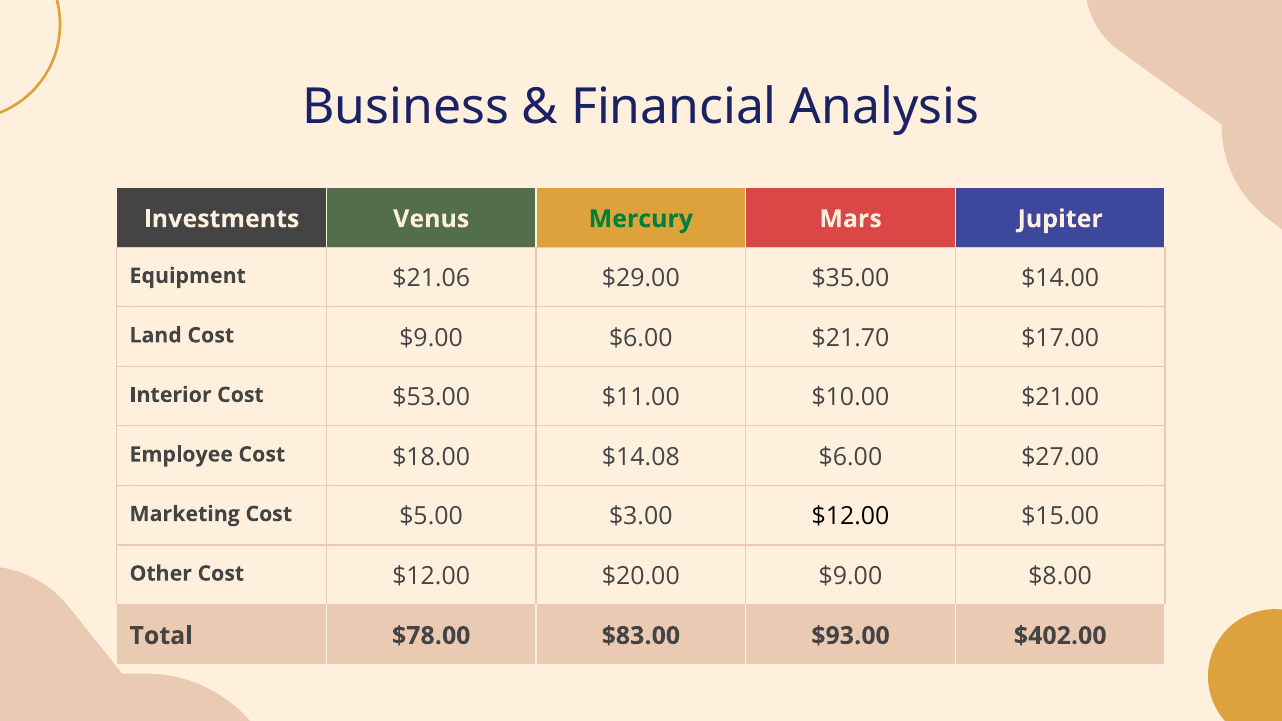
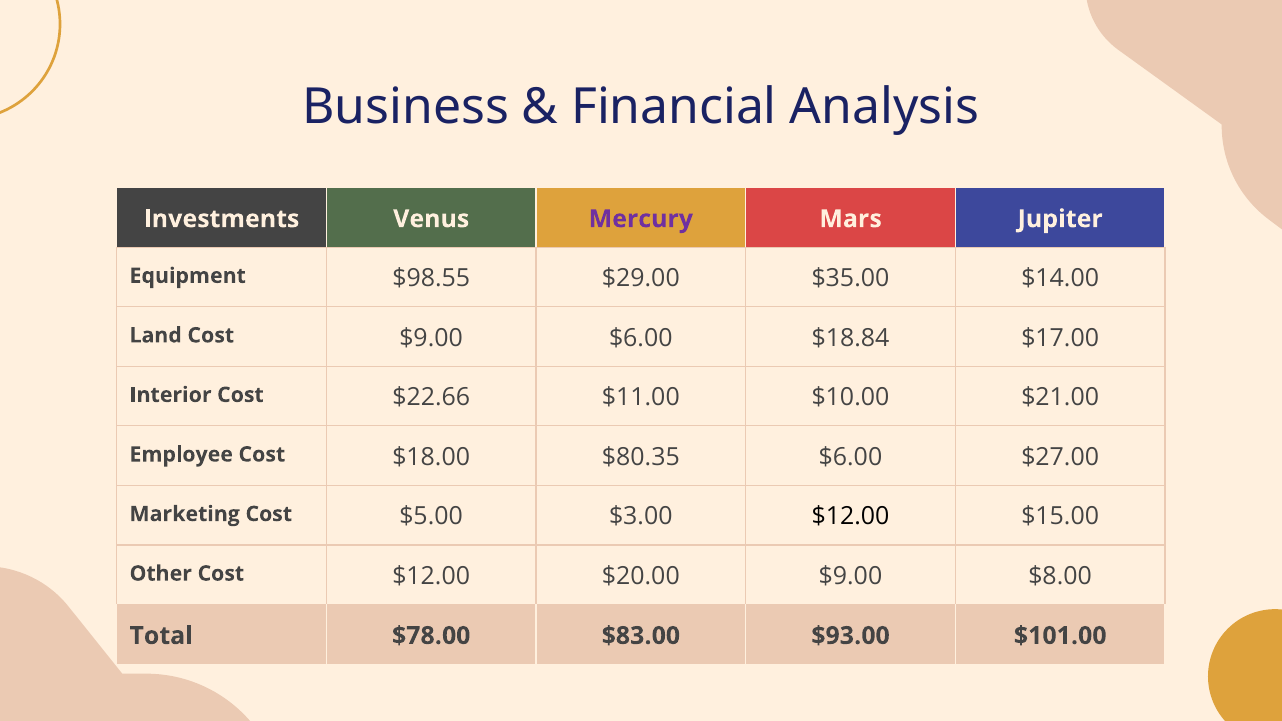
Mercury colour: green -> purple (641, 219)
$21.06: $21.06 -> $98.55 (431, 279)
$21.70: $21.70 -> $18.84 (851, 338)
$53.00: $53.00 -> $22.66 (431, 398)
$14.08: $14.08 -> $80.35 (641, 457)
$402.00: $402.00 -> $101.00 (1060, 636)
